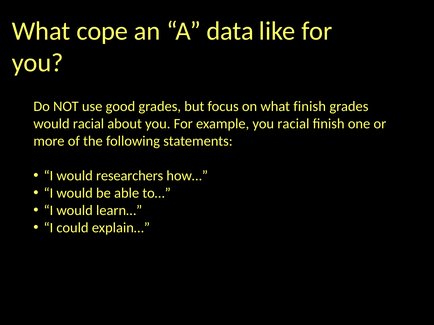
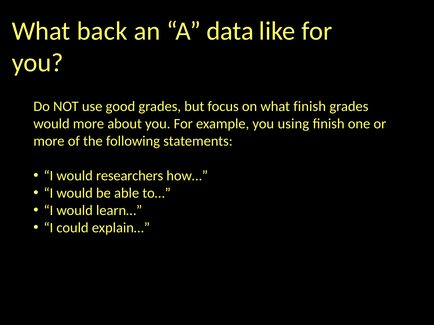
cope: cope -> back (102, 31)
would racial: racial -> more (88, 124)
you racial: racial -> using (293, 124)
